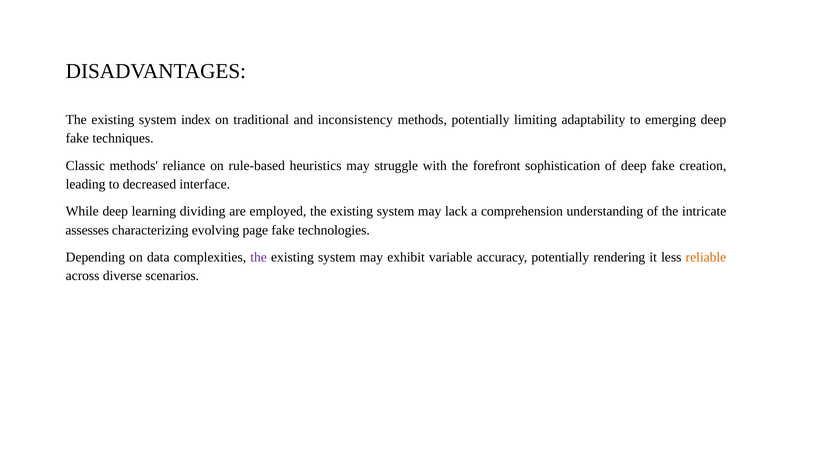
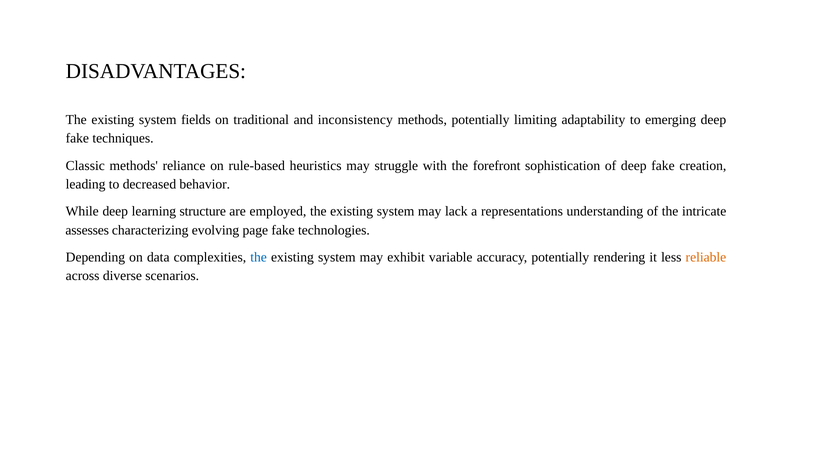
index: index -> fields (196, 120)
interface: interface -> behavior (205, 184)
dividing: dividing -> structure (203, 212)
comprehension: comprehension -> representations (522, 212)
the colour: purple -> blue (259, 258)
